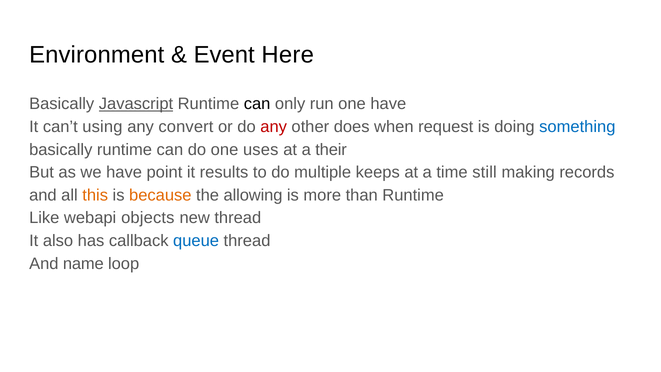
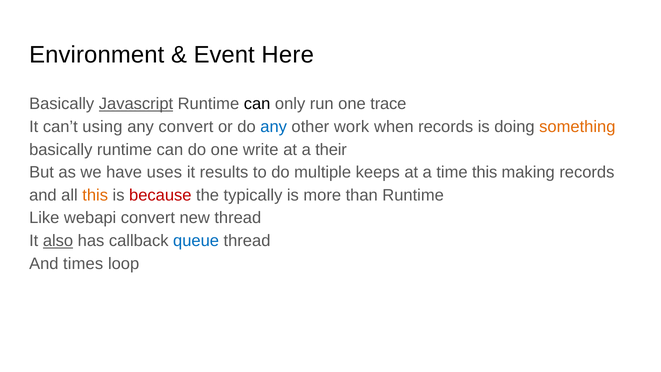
one have: have -> trace (388, 104)
any colour: red -> blue (274, 127)
does: does -> work (352, 127)
when request: request -> records (446, 127)
something colour: blue -> orange (577, 127)
uses: uses -> write (261, 150)
point: point -> uses (164, 172)
time still: still -> this (485, 172)
because colour: orange -> red (160, 195)
allowing: allowing -> typically (253, 195)
webapi objects: objects -> convert (148, 218)
also underline: none -> present (58, 241)
name: name -> times (83, 264)
